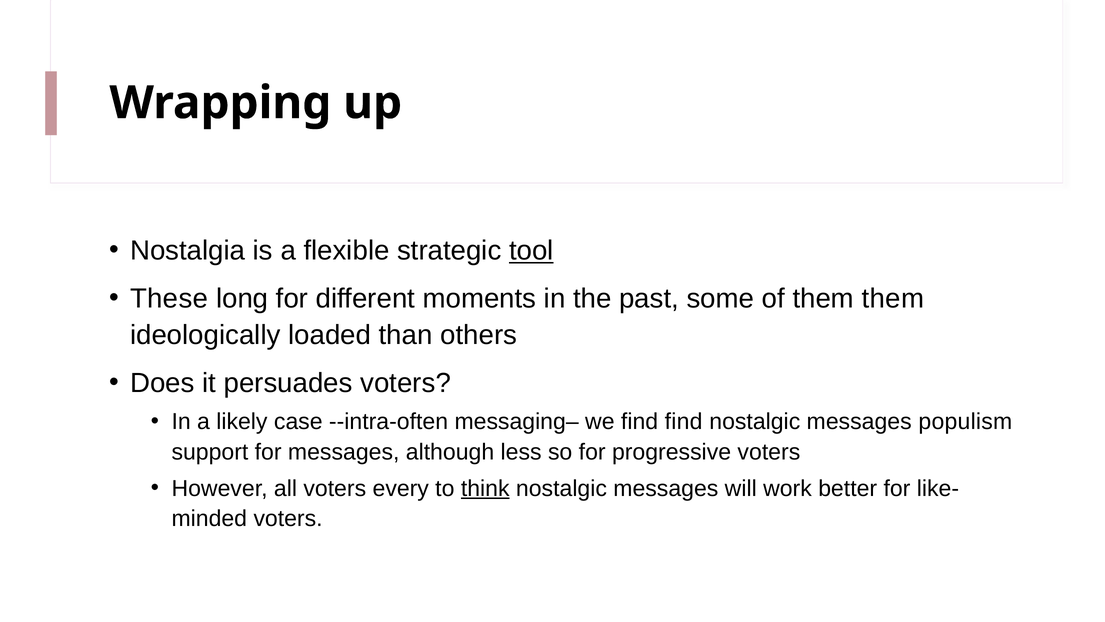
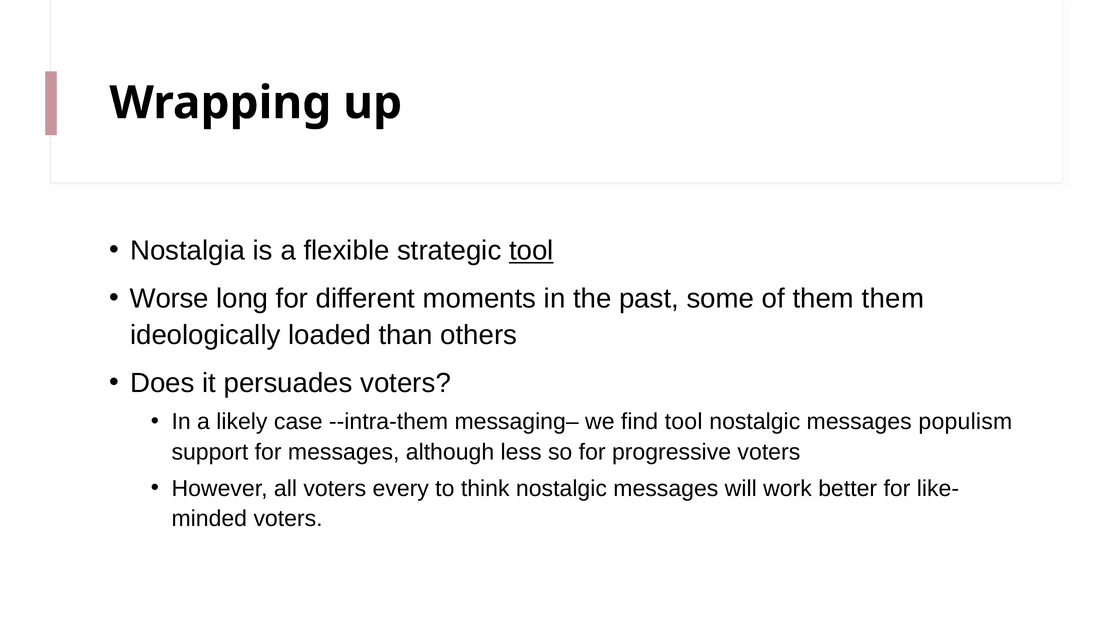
These: These -> Worse (169, 298)
--intra-often: --intra-often -> --intra-them (389, 421)
find find: find -> tool (684, 421)
think underline: present -> none (485, 488)
